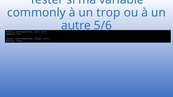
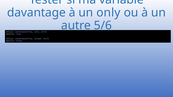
commonly: commonly -> davantage (36, 13)
trop: trop -> only (108, 13)
